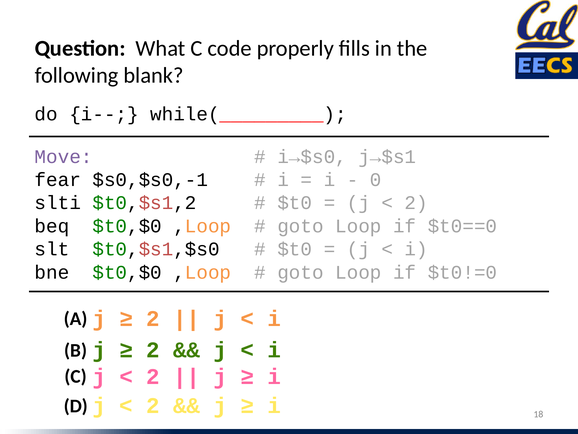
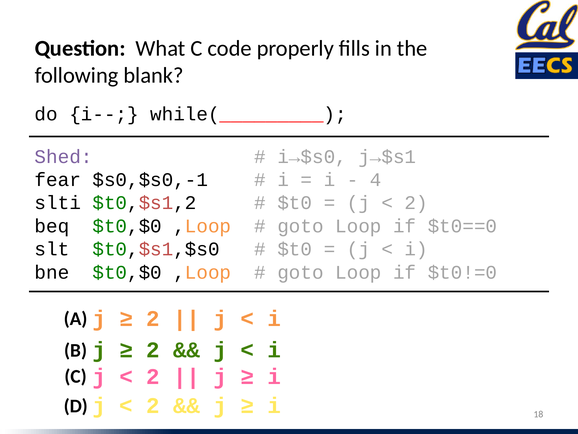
Move: Move -> Shed (64, 156)
0: 0 -> 4 (376, 180)
